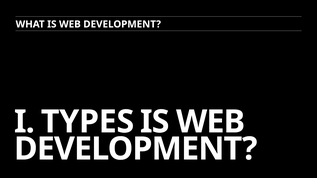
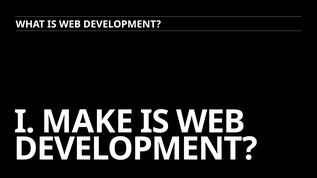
TYPES: TYPES -> MAKE (87, 122)
